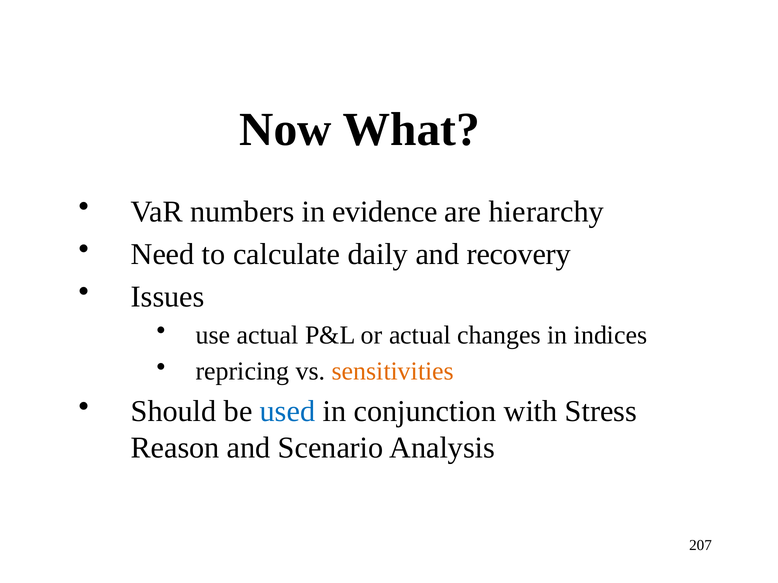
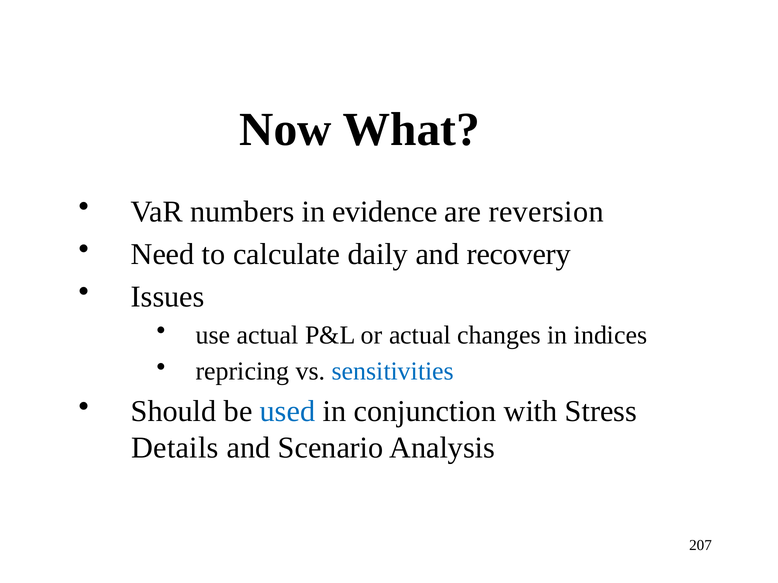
hierarchy: hierarchy -> reversion (546, 212)
sensitivities colour: orange -> blue (393, 372)
Reason: Reason -> Details (175, 448)
